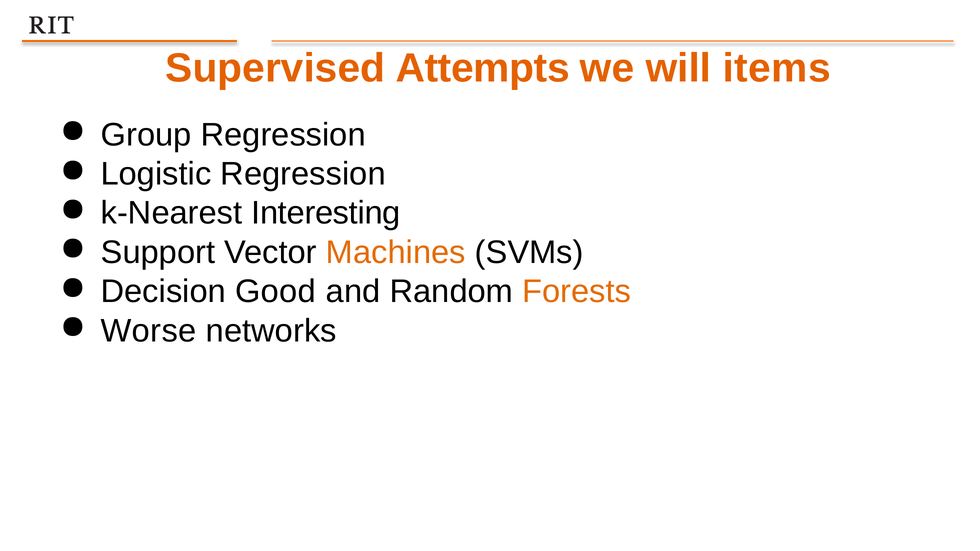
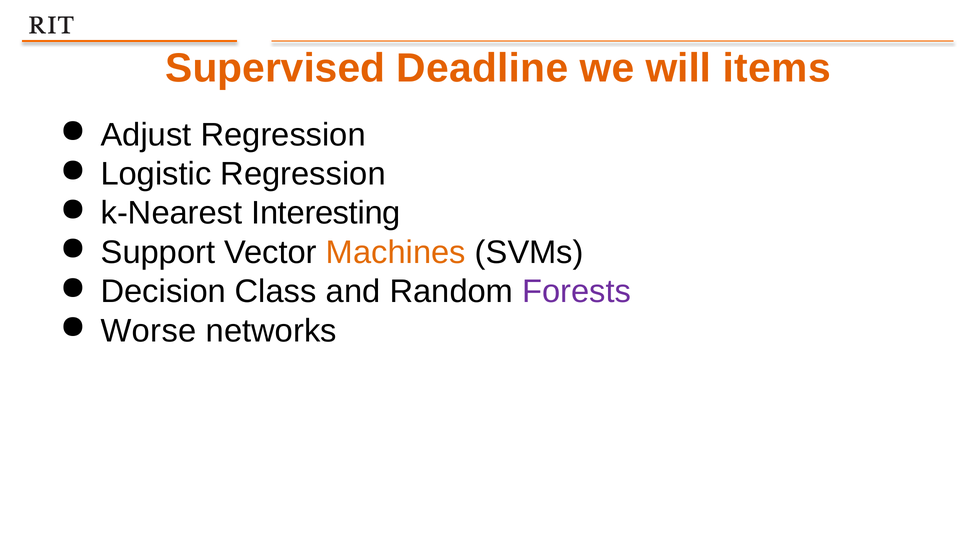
Attempts: Attempts -> Deadline (482, 68)
Group: Group -> Adjust (146, 135)
Good: Good -> Class (276, 292)
Forests colour: orange -> purple (577, 292)
